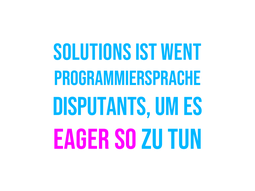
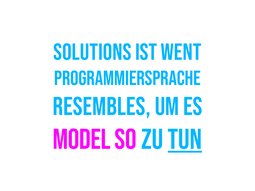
disputants: disputants -> resembles (102, 107)
eager: eager -> model (82, 140)
tun underline: none -> present (185, 140)
